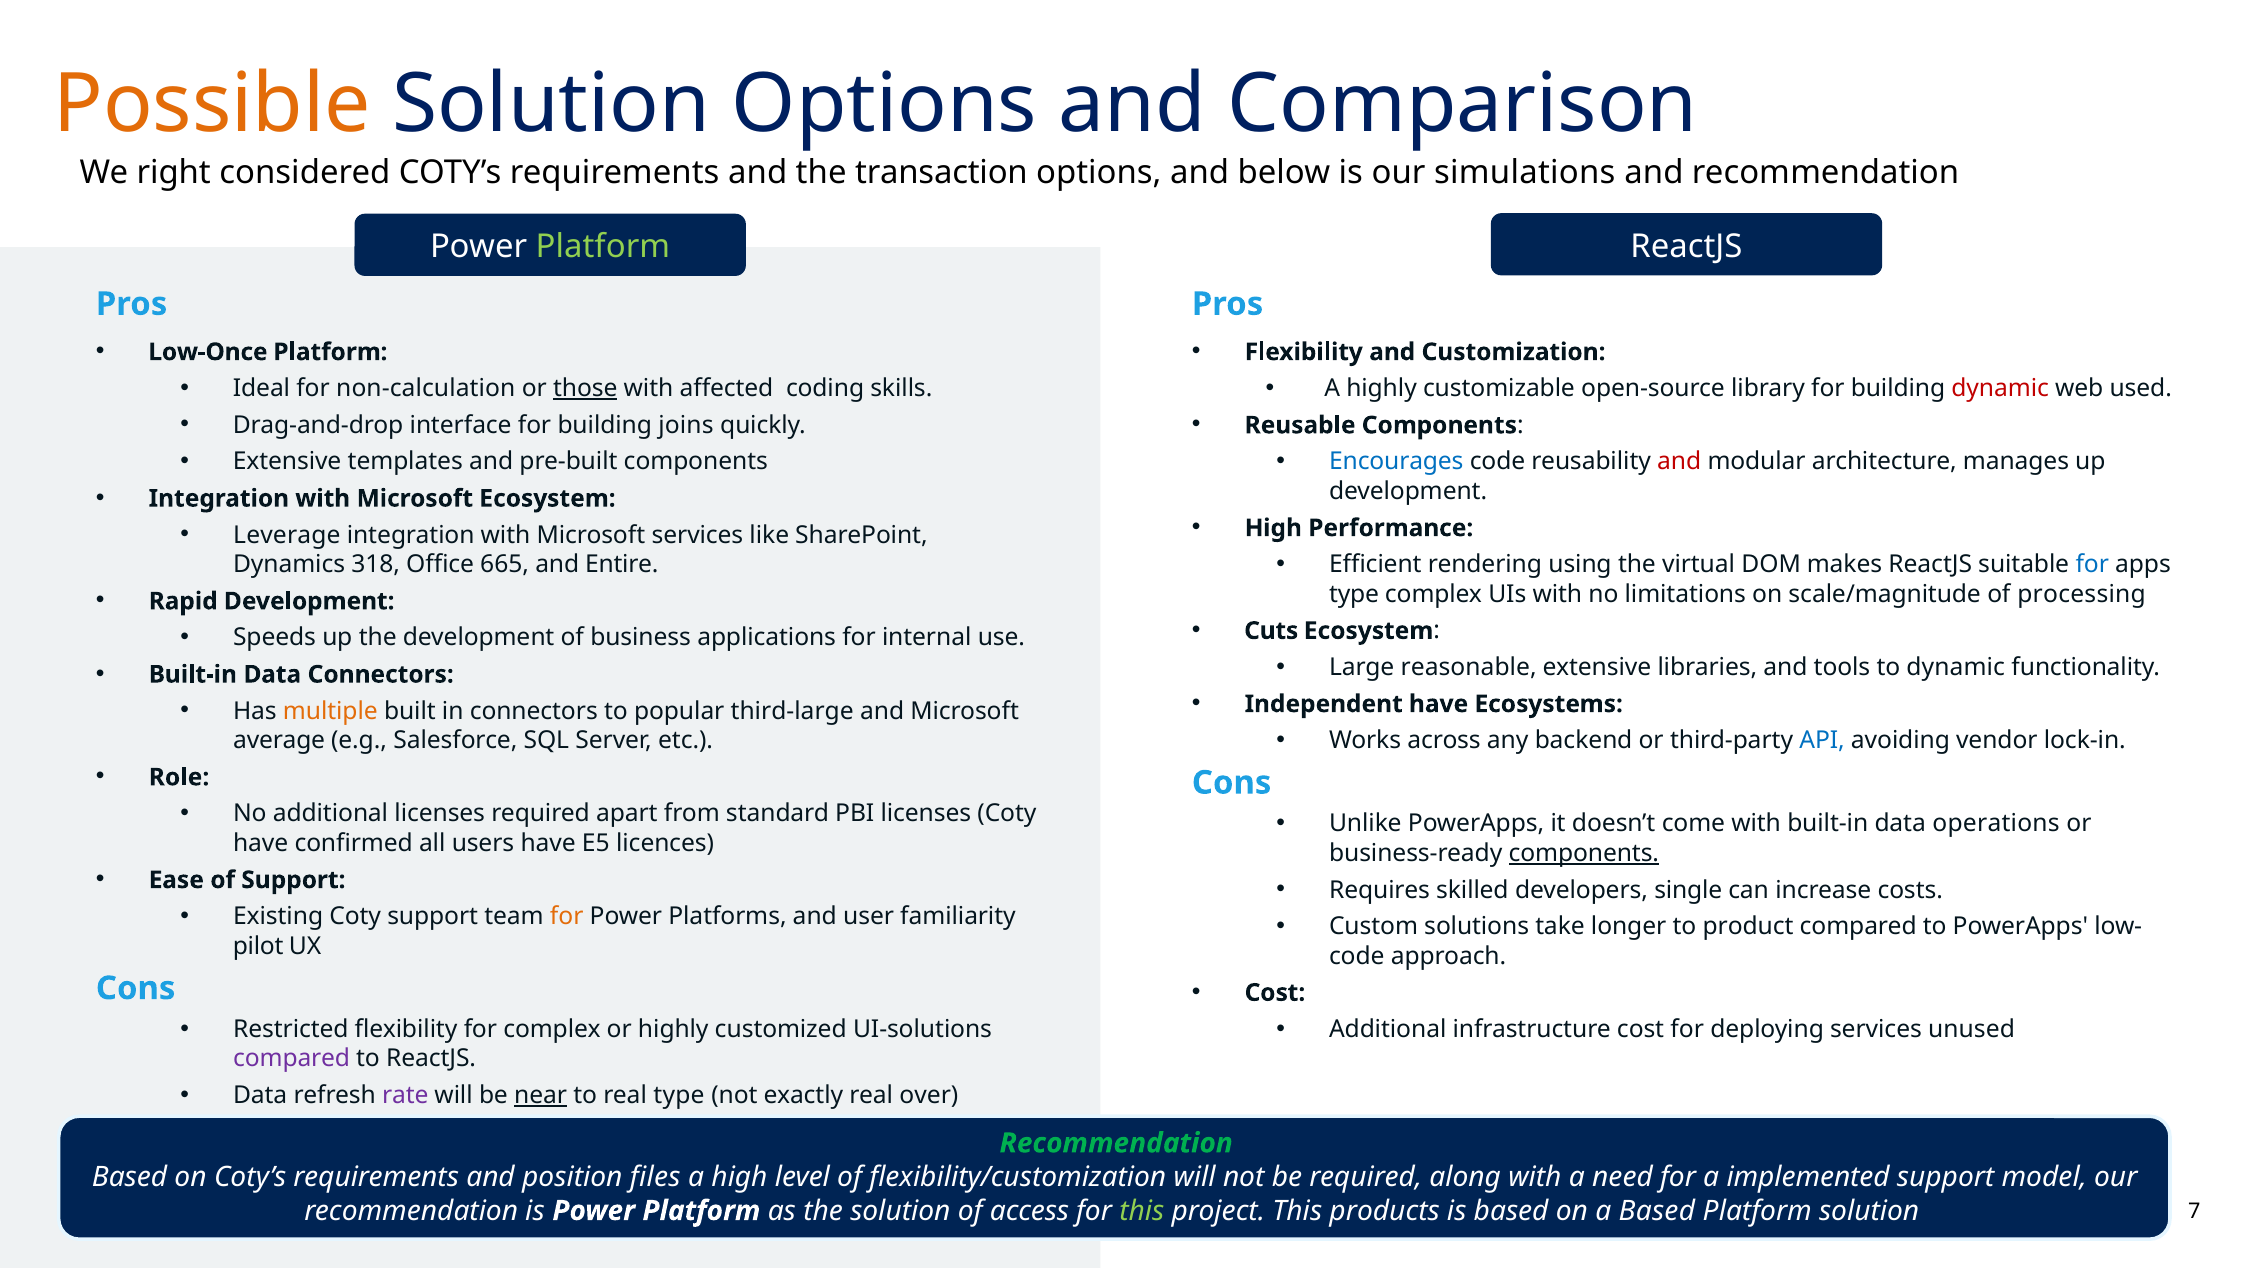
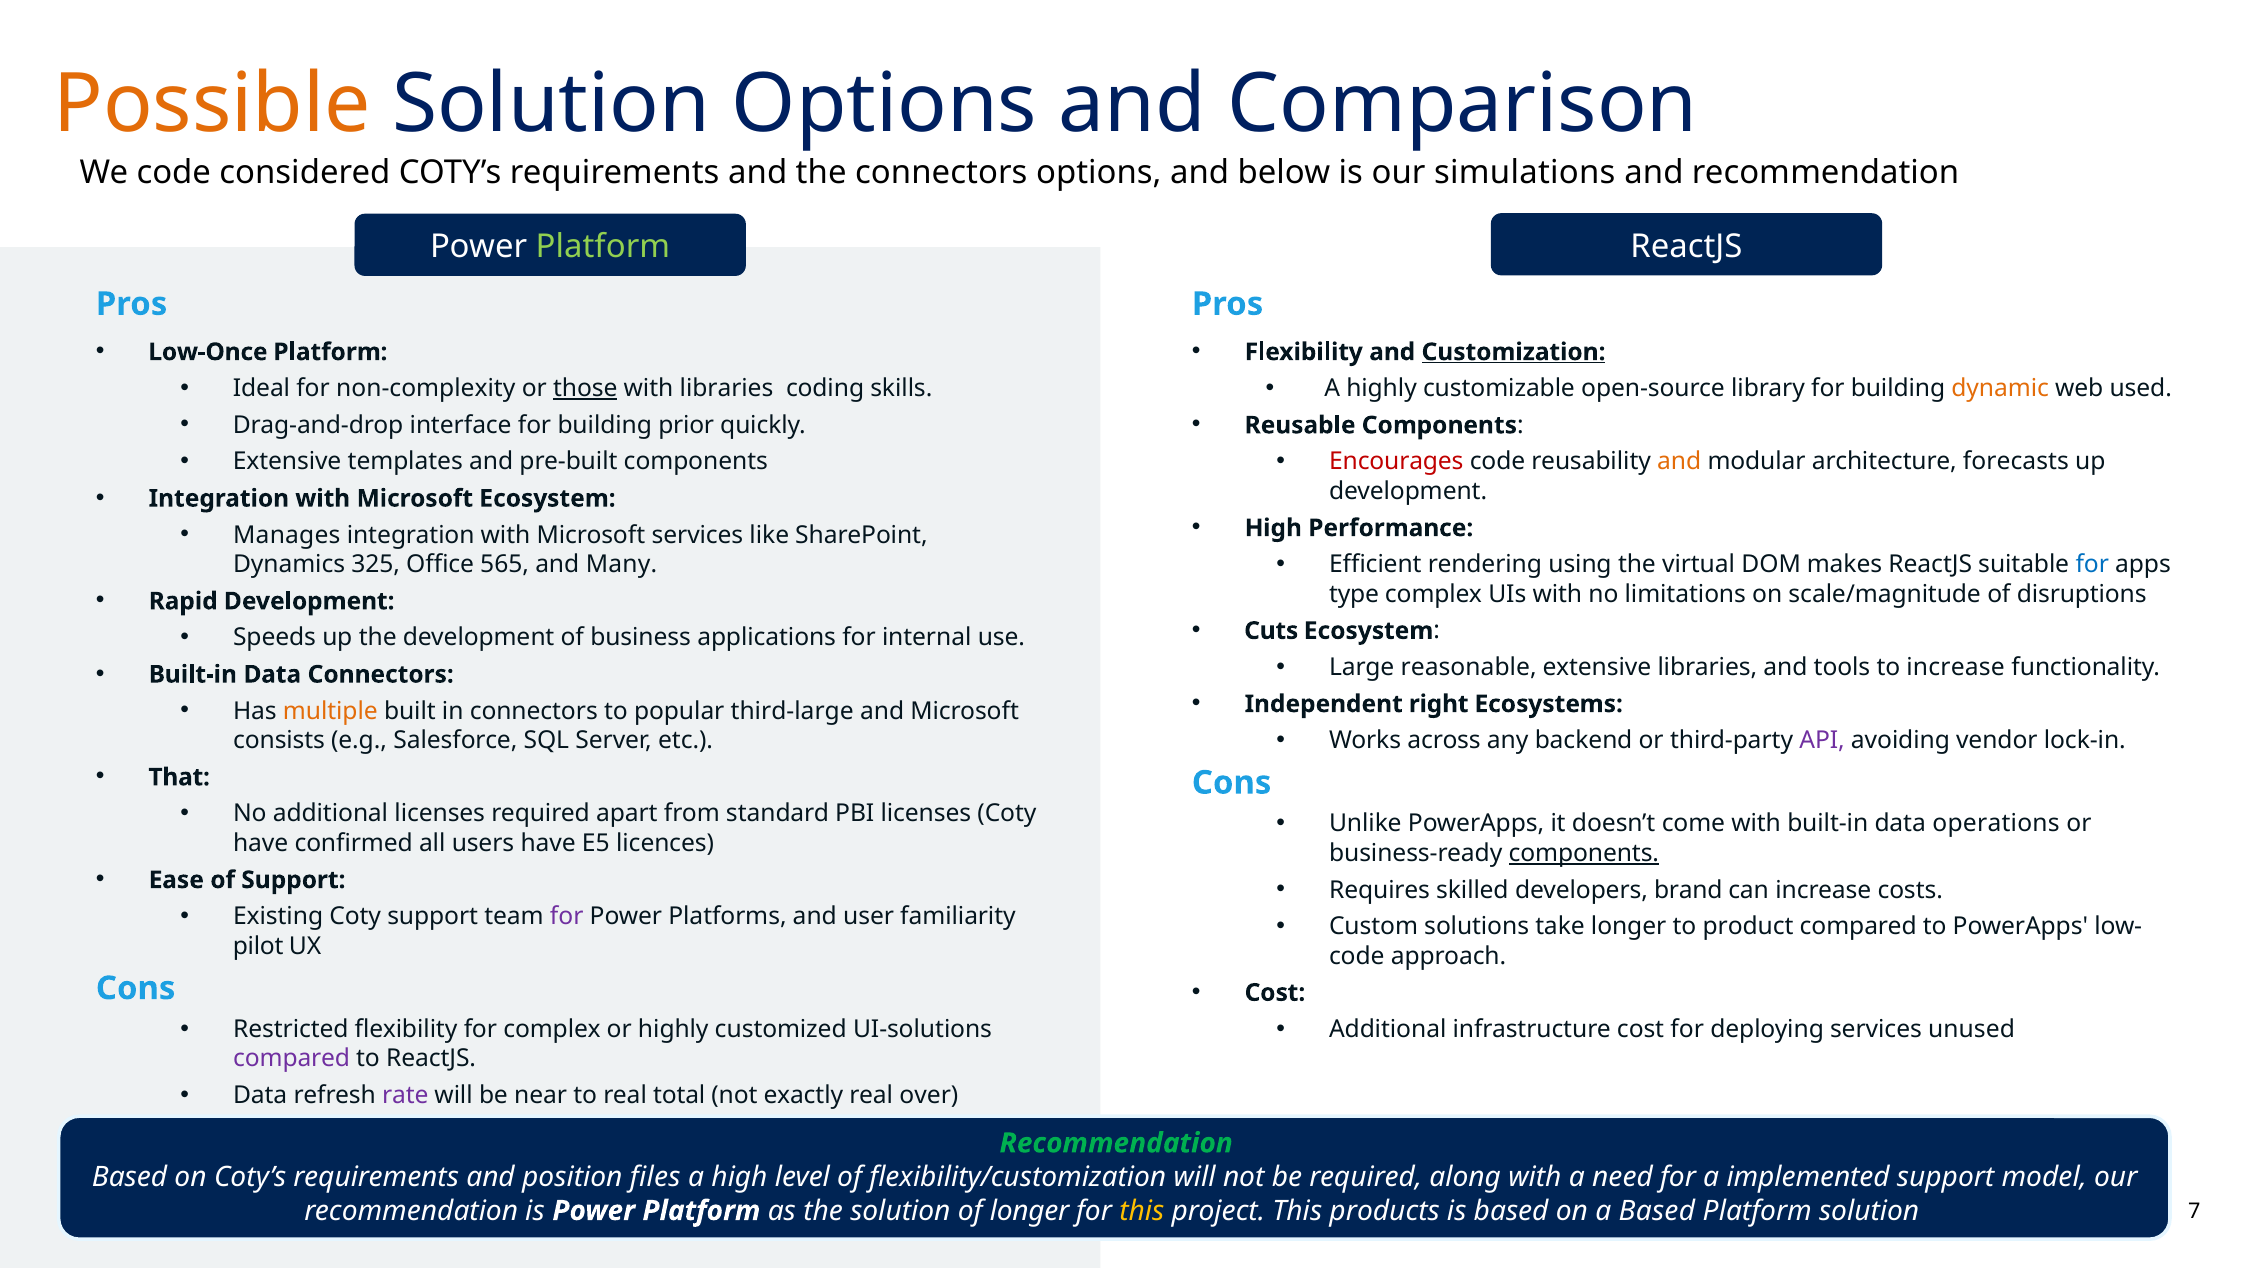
We right: right -> code (174, 173)
the transaction: transaction -> connectors (941, 173)
Customization underline: none -> present (1514, 352)
non-calculation: non-calculation -> non-complexity (426, 389)
with affected: affected -> libraries (727, 389)
dynamic colour: red -> orange (2000, 389)
joins: joins -> prior (686, 425)
Encourages colour: blue -> red (1396, 462)
and colour: red -> orange (1679, 462)
manages: manages -> forecasts (2016, 462)
Leverage: Leverage -> Manages (287, 535)
318: 318 -> 325 (376, 565)
665: 665 -> 565 (505, 565)
Entire: Entire -> Many (622, 565)
processing: processing -> disruptions (2082, 594)
to dynamic: dynamic -> increase (1956, 667)
Independent have: have -> right (1439, 704)
API colour: blue -> purple (1822, 741)
average: average -> consists (279, 741)
Role: Role -> That (179, 777)
single: single -> brand (1688, 890)
for colour: orange -> purple (567, 917)
near underline: present -> none (541, 1095)
real type: type -> total (679, 1095)
of access: access -> longer (1030, 1211)
this colour: light green -> yellow (1142, 1211)
